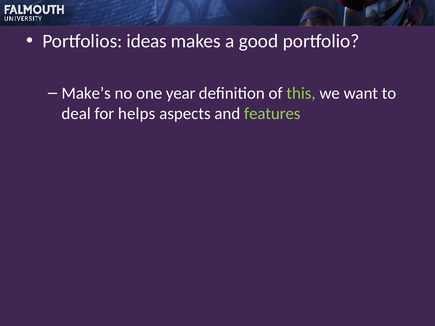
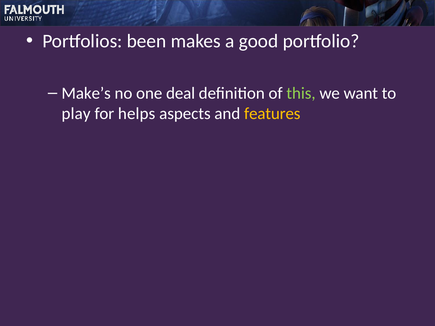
ideas: ideas -> been (147, 41)
year: year -> deal (181, 93)
deal: deal -> play (76, 114)
features colour: light green -> yellow (272, 114)
